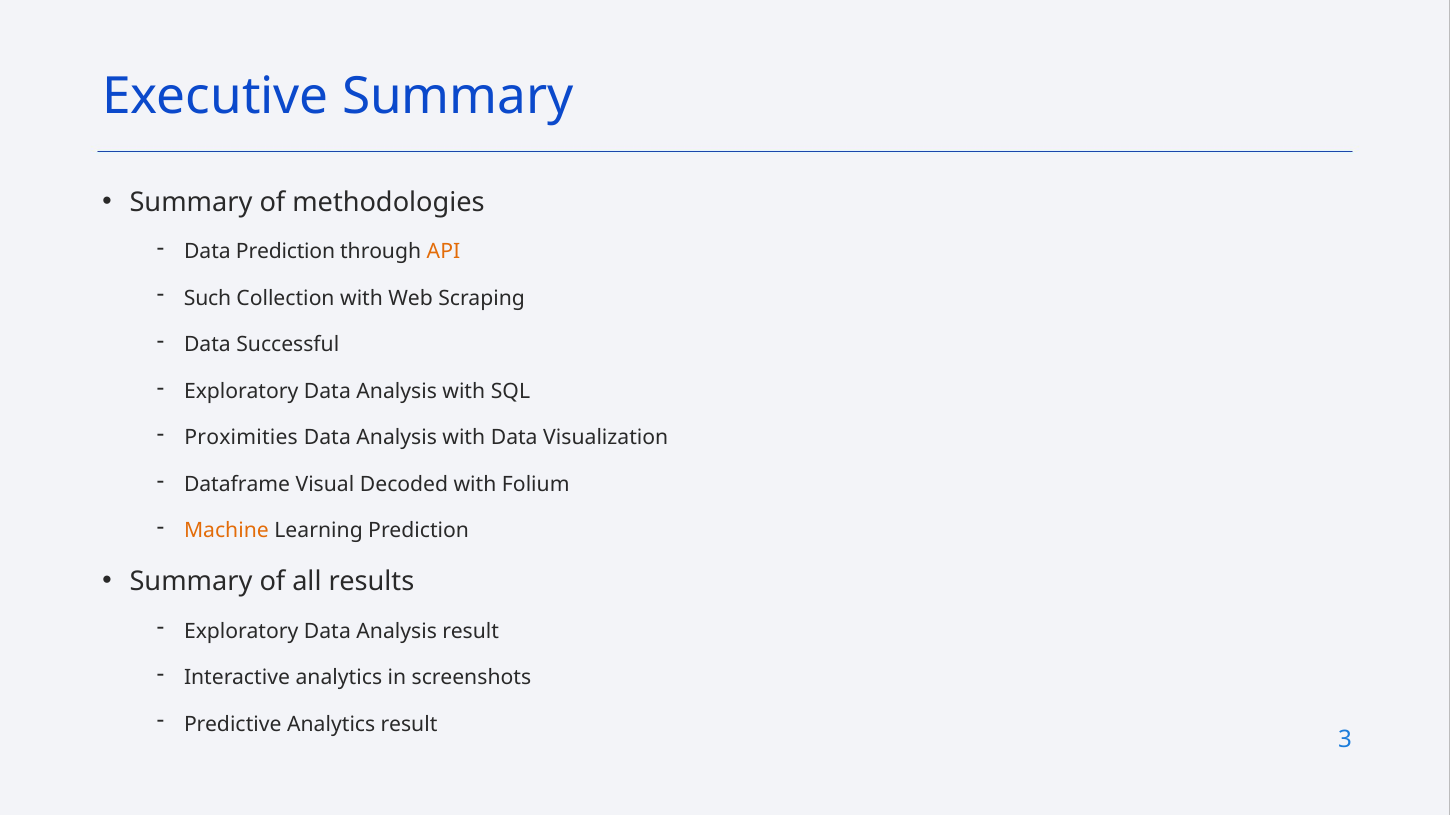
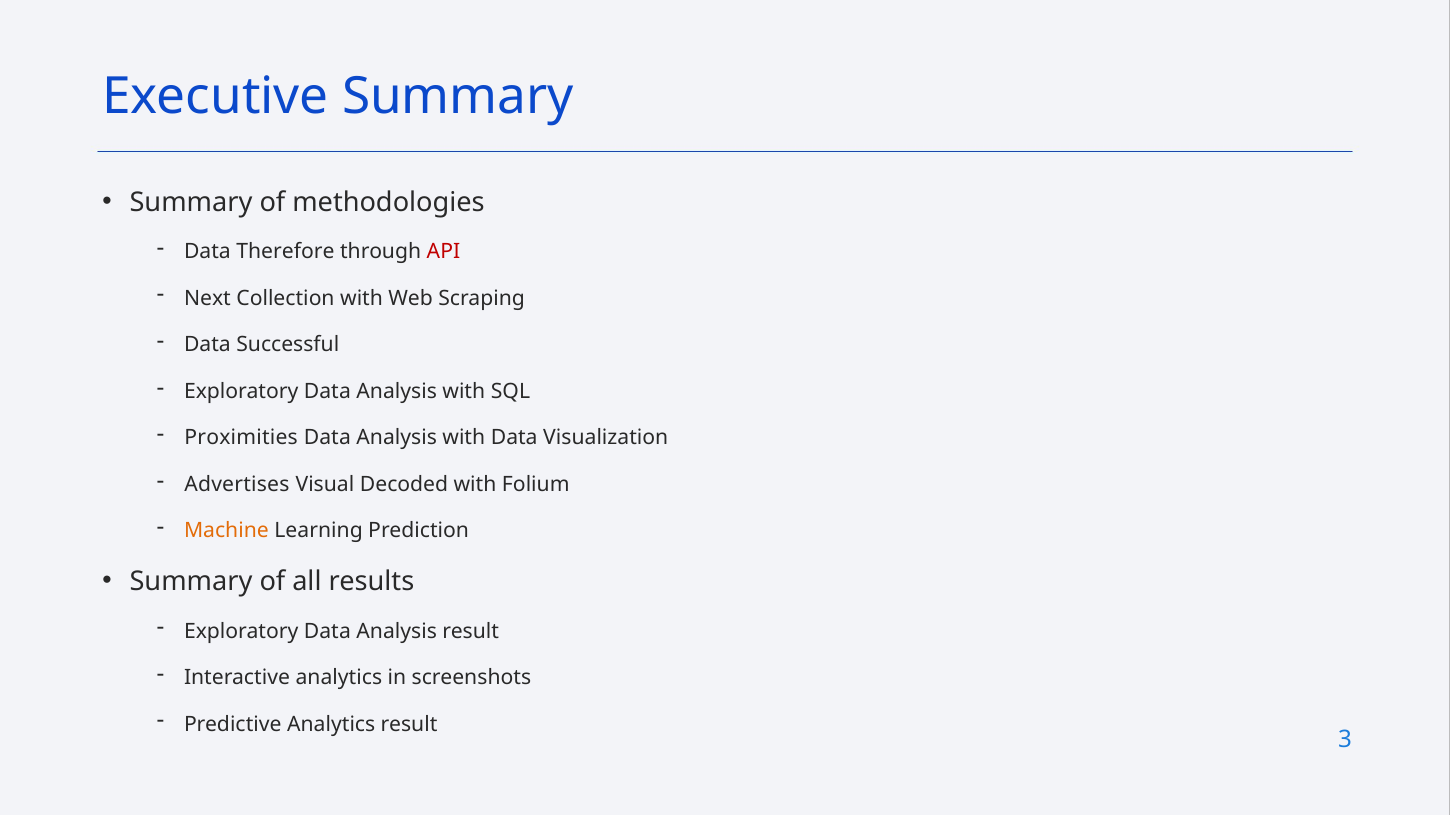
Data Prediction: Prediction -> Therefore (285, 252)
API colour: orange -> red (444, 252)
Such: Such -> Next (207, 299)
Dataframe: Dataframe -> Advertises (237, 485)
